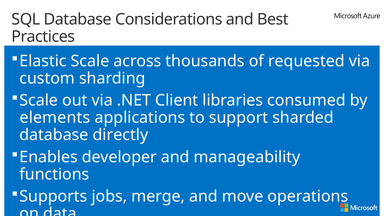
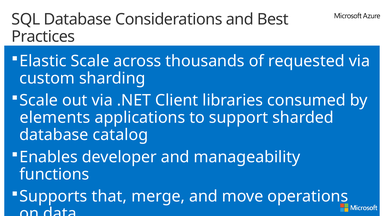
directly: directly -> catalog (120, 135)
jobs: jobs -> that (109, 196)
